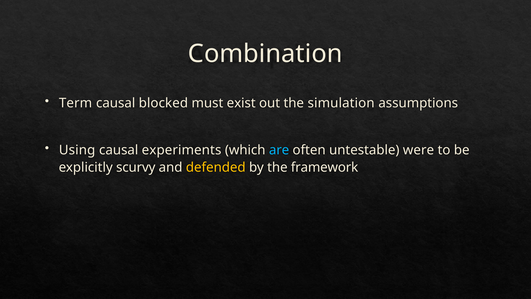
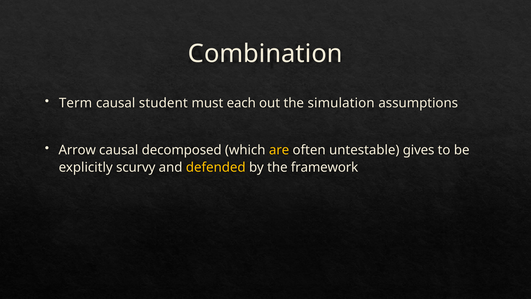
blocked: blocked -> student (163, 103)
exist: exist -> each (241, 103)
Using: Using -> Arrow (77, 150)
experiments: experiments -> decomposed (182, 150)
are colour: light blue -> yellow (279, 150)
were: were -> gives (419, 150)
